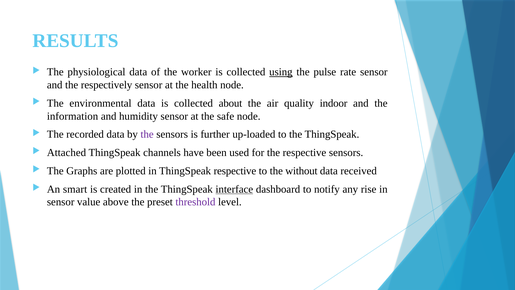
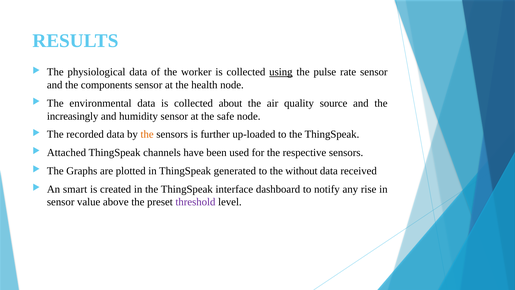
respectively: respectively -> components (107, 85)
indoor: indoor -> source (334, 103)
information: information -> increasingly (73, 116)
the colour: purple -> orange (147, 134)
ThingSpeak respective: respective -> generated (235, 171)
interface underline: present -> none (234, 189)
